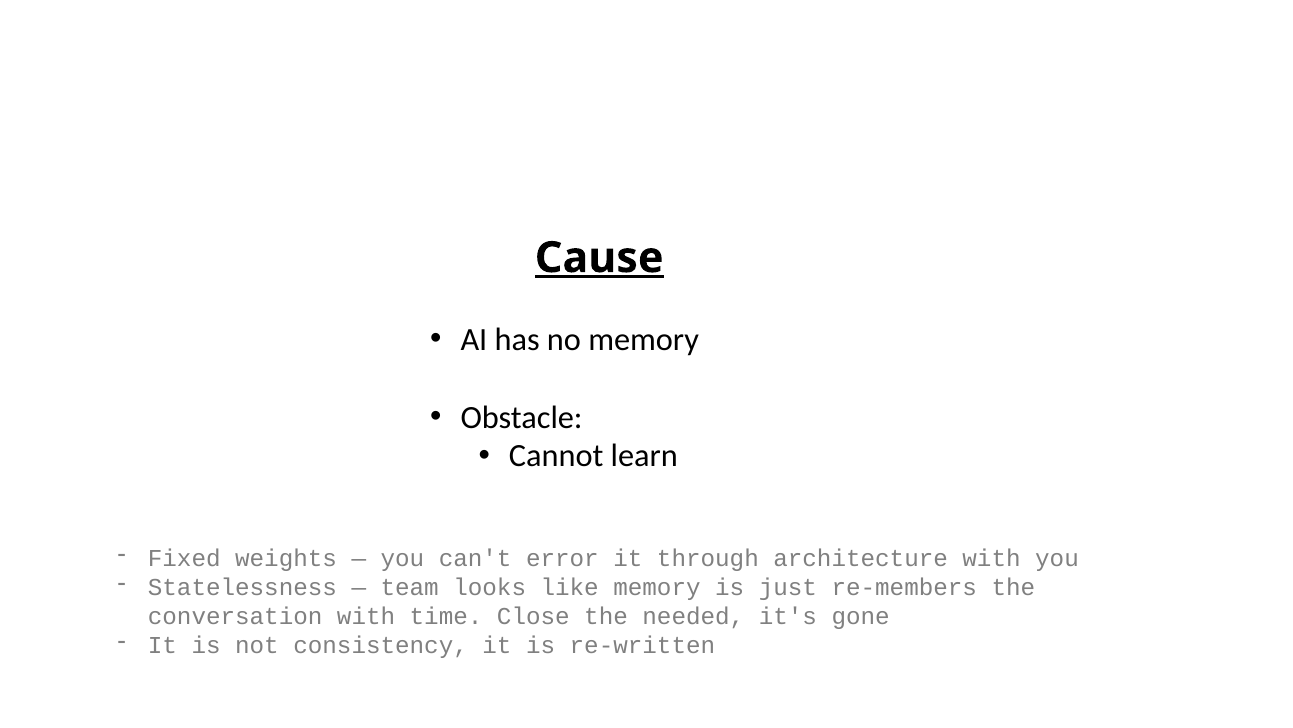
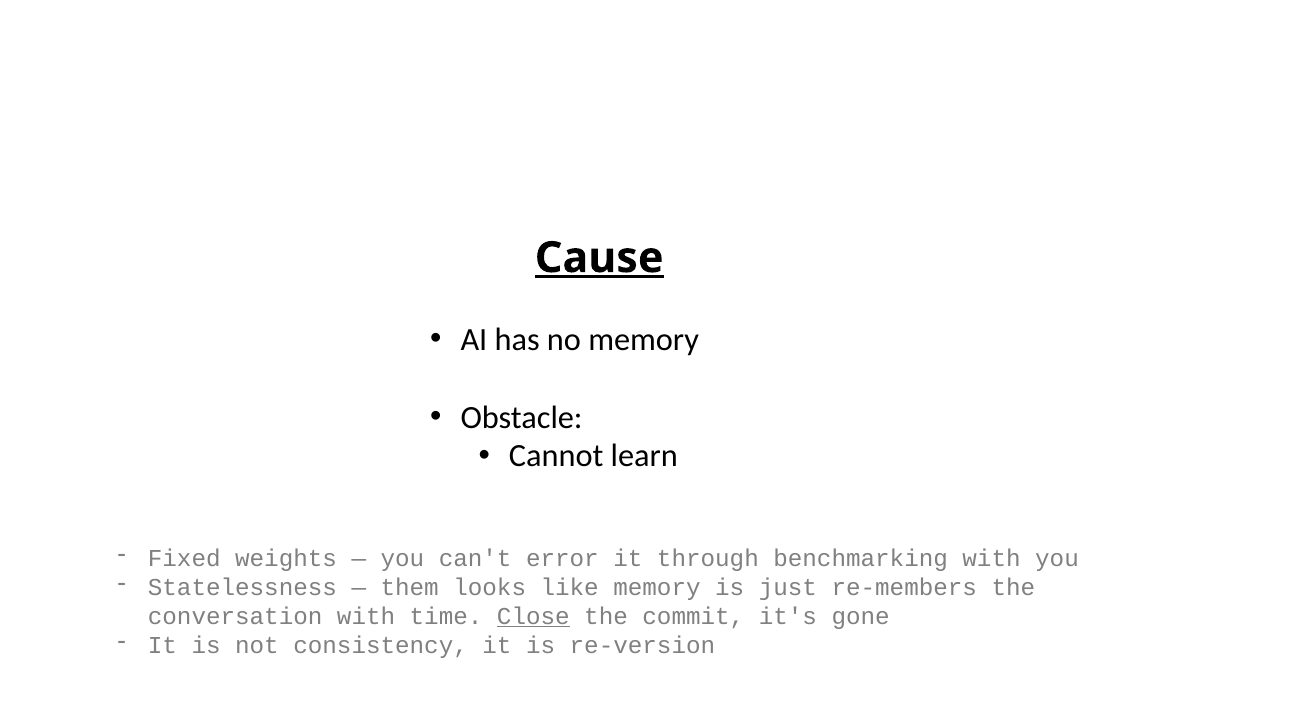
architecture: architecture -> benchmarking (861, 558)
team: team -> them (410, 587)
Close underline: none -> present (533, 616)
needed: needed -> commit (693, 616)
re-written: re-written -> re-version (642, 645)
